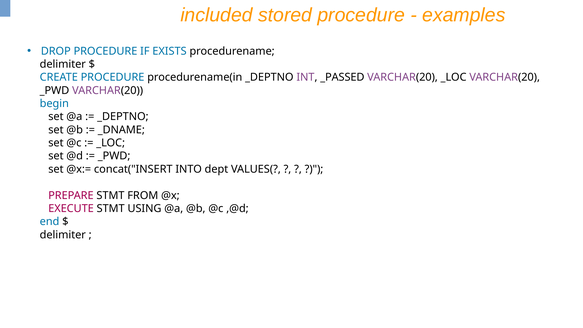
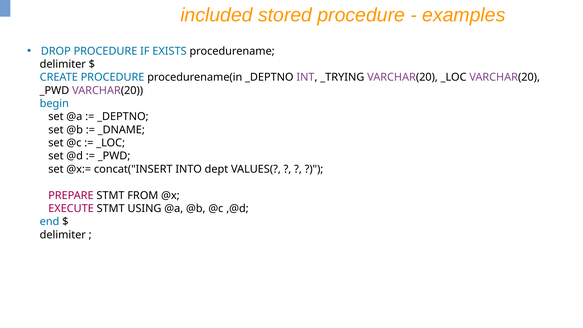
_PASSED: _PASSED -> _TRYING (342, 77)
